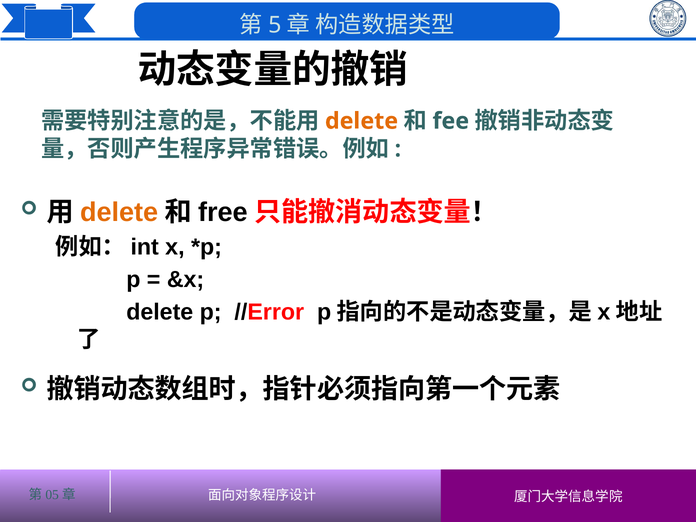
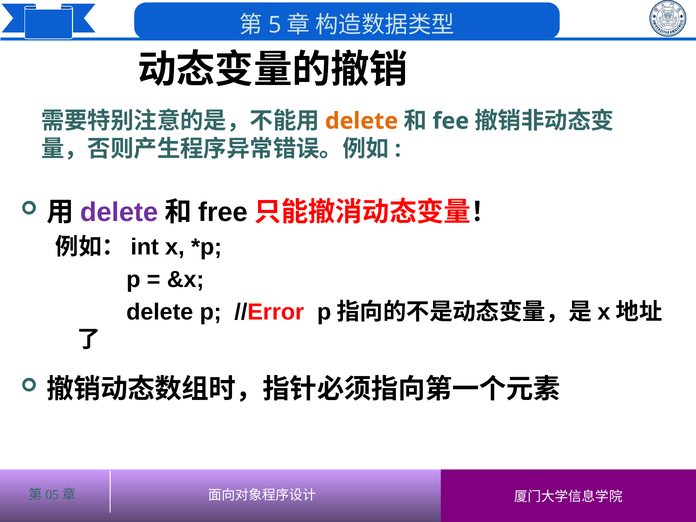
delete colour: orange -> purple (119, 212)
